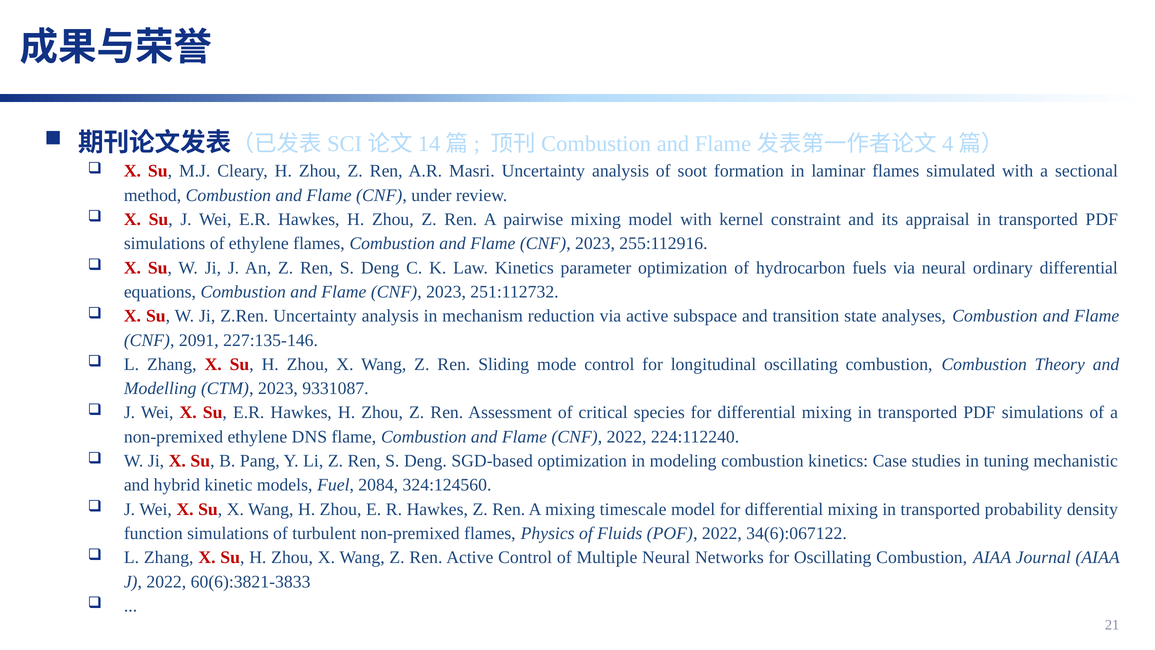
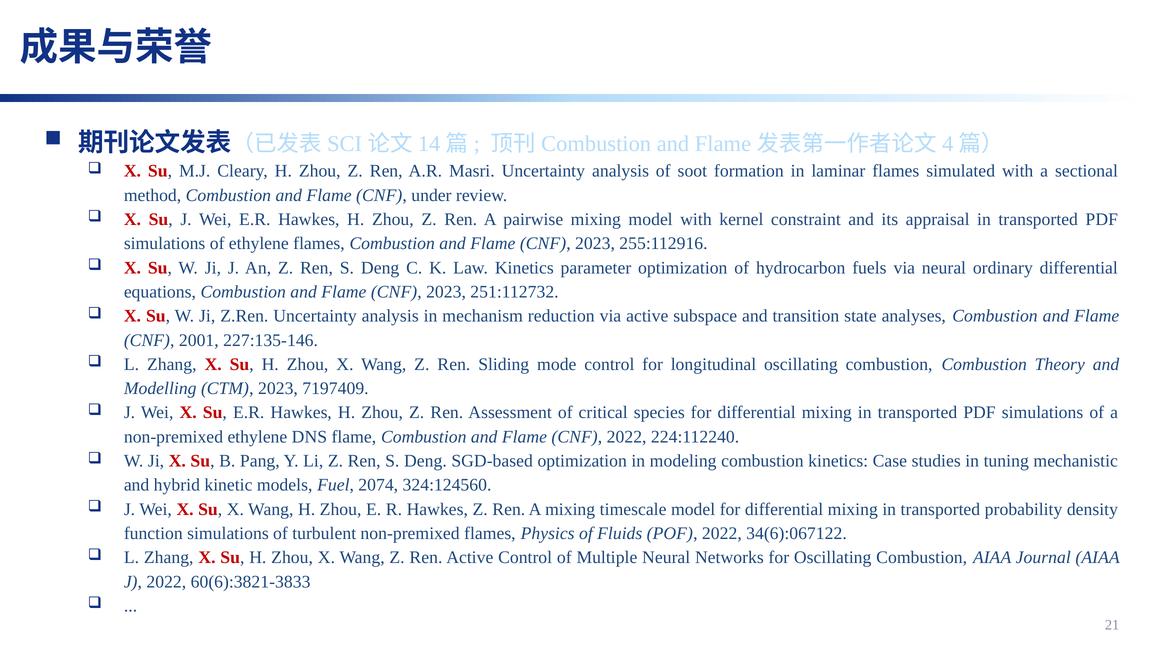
2091: 2091 -> 2001 (199, 340)
9331087: 9331087 -> 7197409 (335, 388)
2084: 2084 -> 2074 (378, 485)
